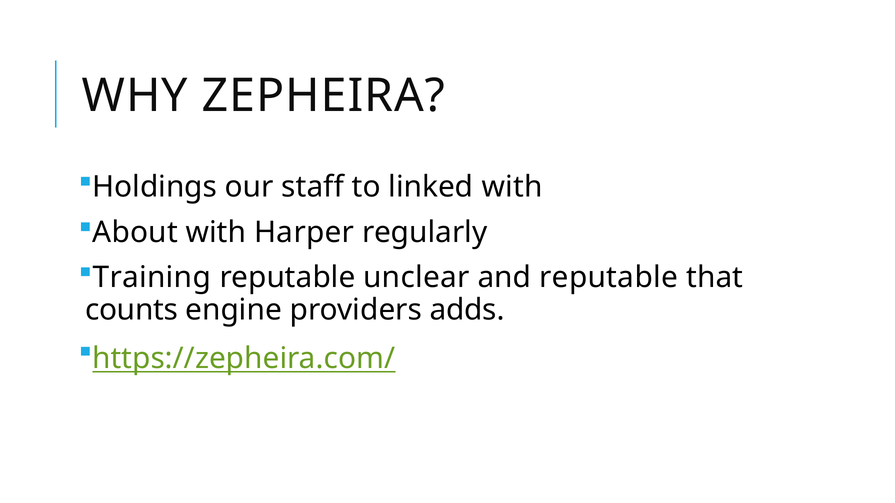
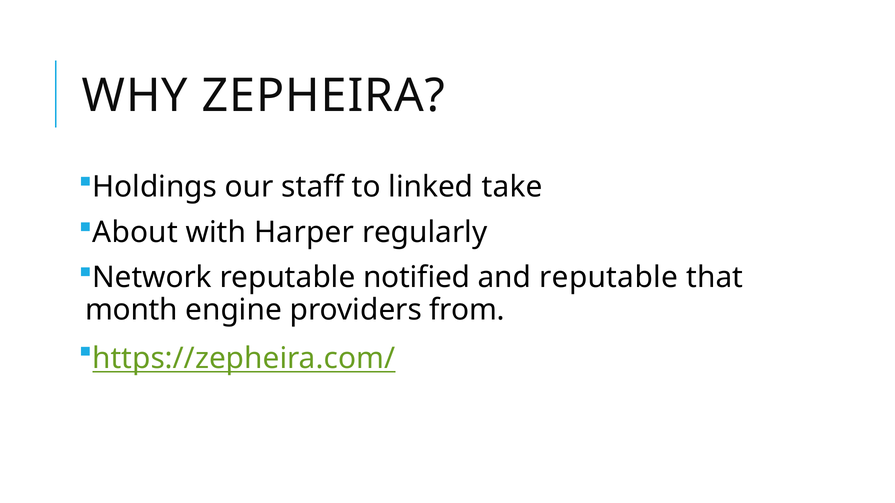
linked with: with -> take (512, 187)
Training: Training -> Network (152, 278)
unclear: unclear -> notified (417, 278)
counts: counts -> month (132, 310)
adds: adds -> from (467, 310)
